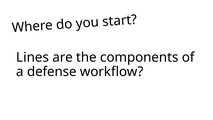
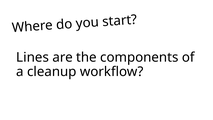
defense: defense -> cleanup (52, 72)
